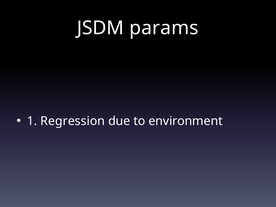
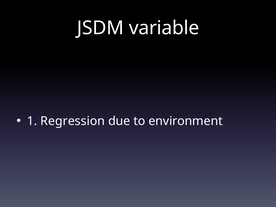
params: params -> variable (164, 28)
